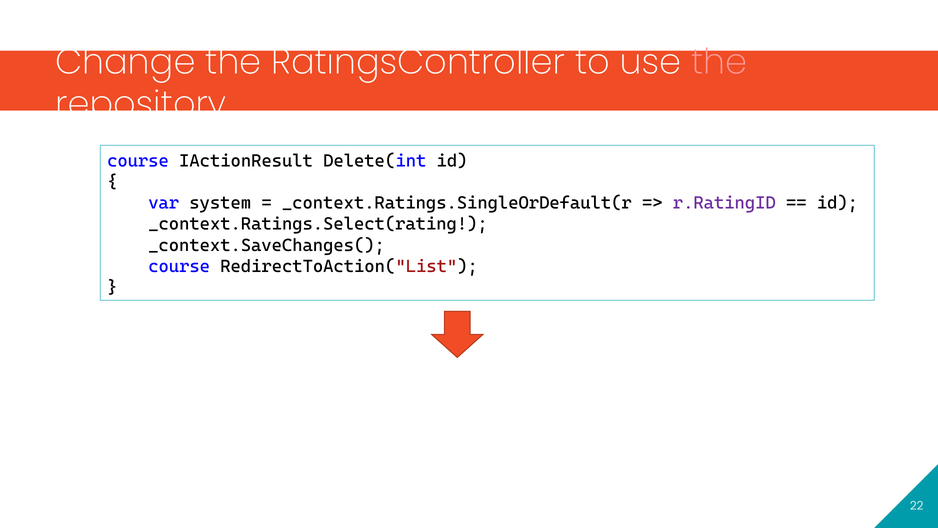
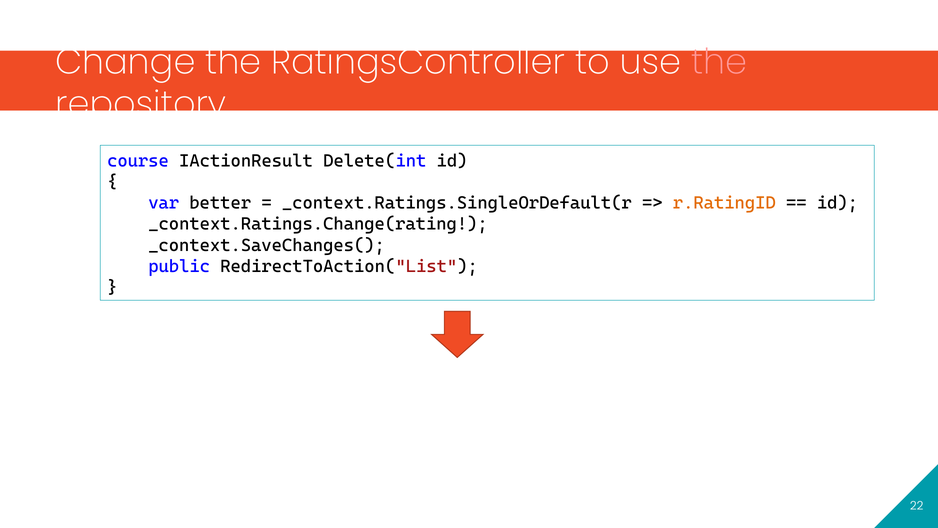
system: system -> better (220, 203)
r.RatingID colour: purple -> orange (724, 203)
_context.Ratings.Select(rating: _context.Ratings.Select(rating -> _context.Ratings.Change(rating (318, 224)
course: course -> public (179, 266)
